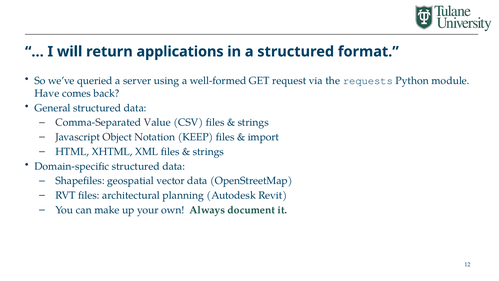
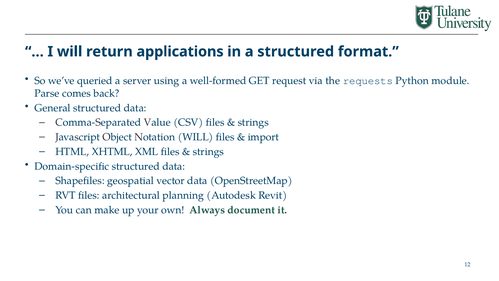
Have: Have -> Parse (47, 93)
Notation KEEP: KEEP -> WILL (196, 137)
